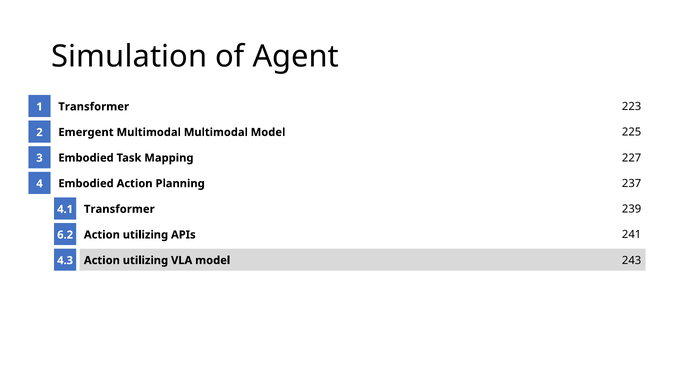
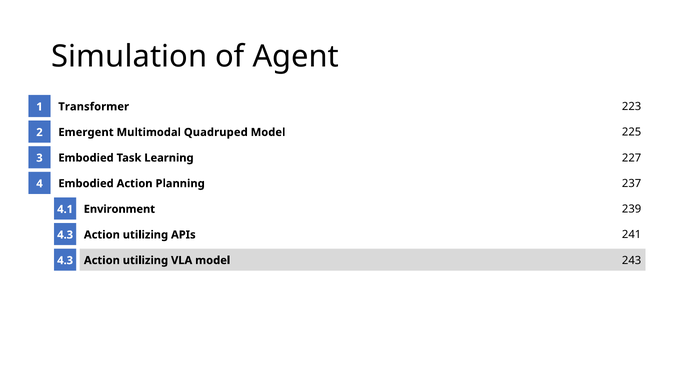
Multimodal Multimodal: Multimodal -> Quadruped (216, 132)
Mapping: Mapping -> Learning (169, 158)
Transformer: Transformer -> Environment (119, 209)
6.2: 6.2 -> 4.3 (65, 235)
